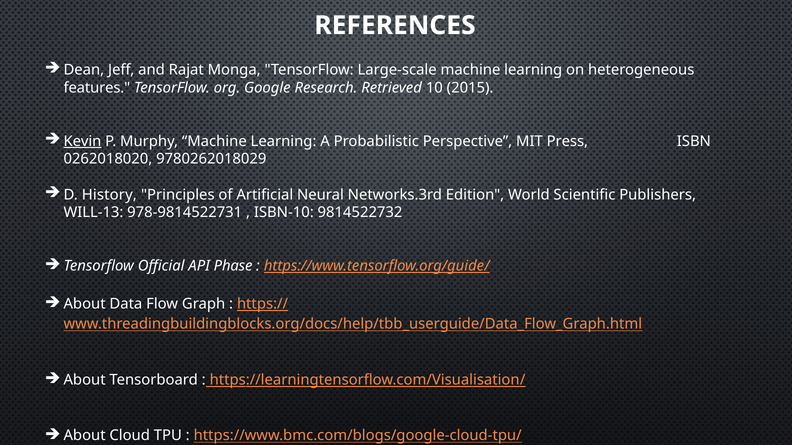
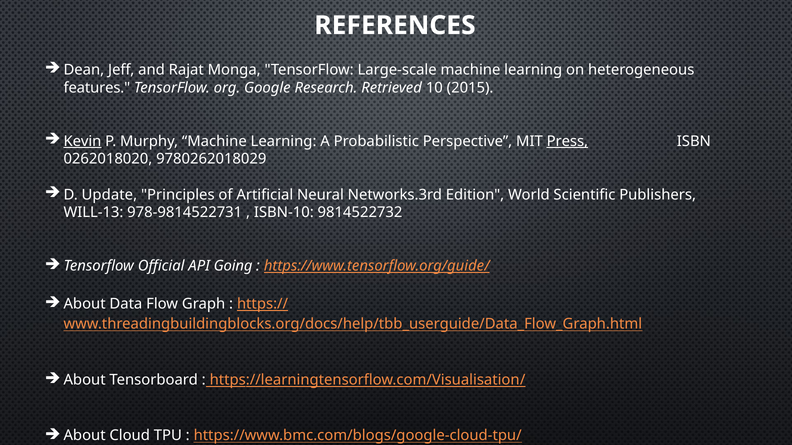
Press underline: none -> present (567, 141)
History: History -> Update (109, 195)
Phase: Phase -> Going (233, 266)
